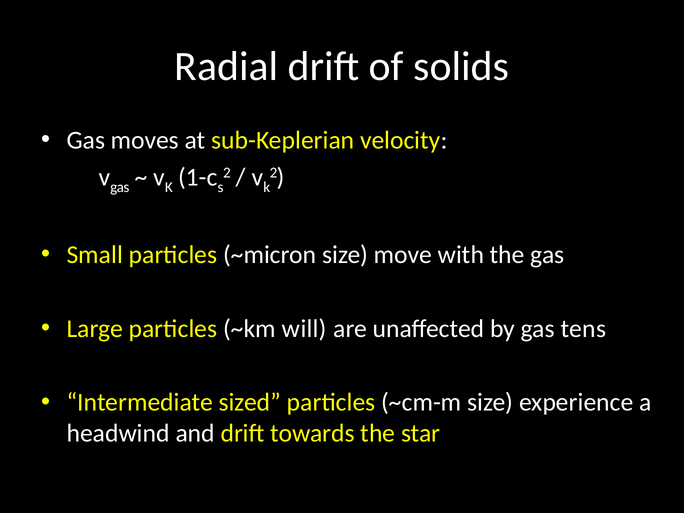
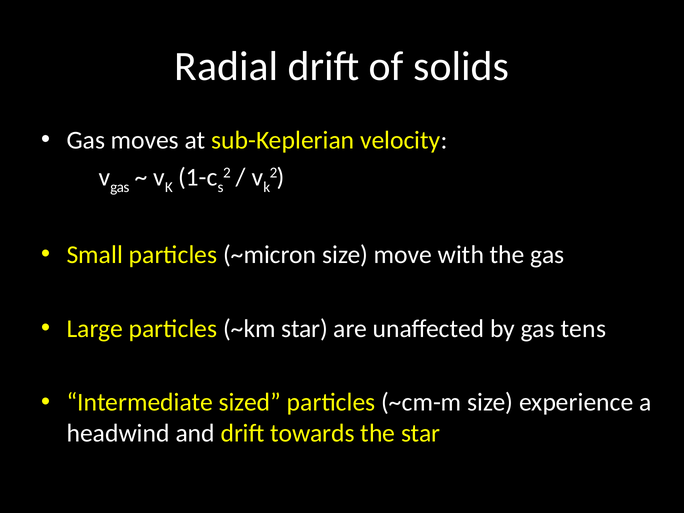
~km will: will -> star (305, 329)
